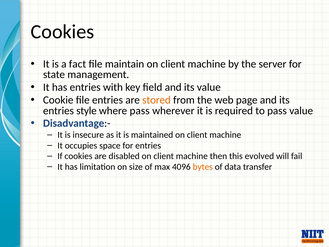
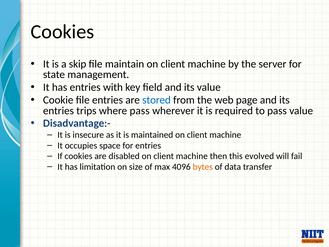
fact: fact -> skip (78, 64)
stored colour: orange -> blue (157, 100)
style: style -> trips (86, 111)
